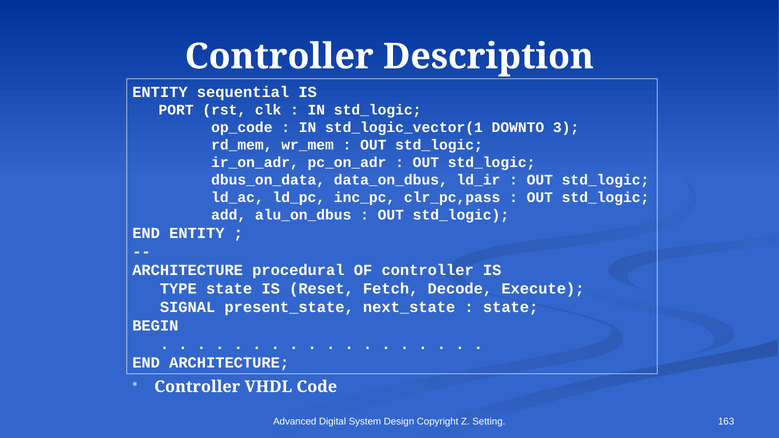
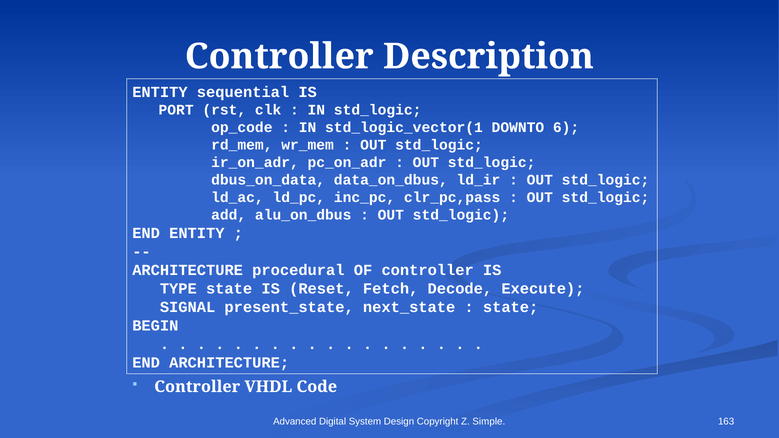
3: 3 -> 6 (566, 128)
Setting: Setting -> Simple (489, 422)
